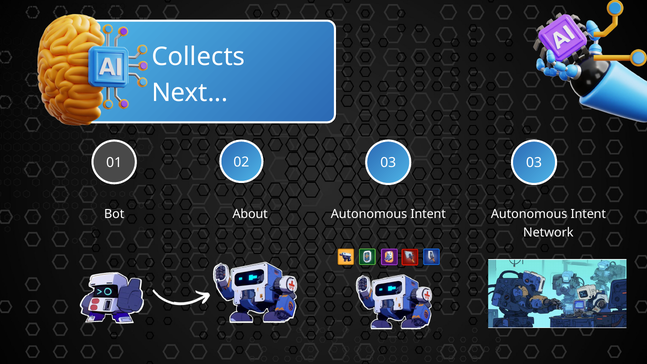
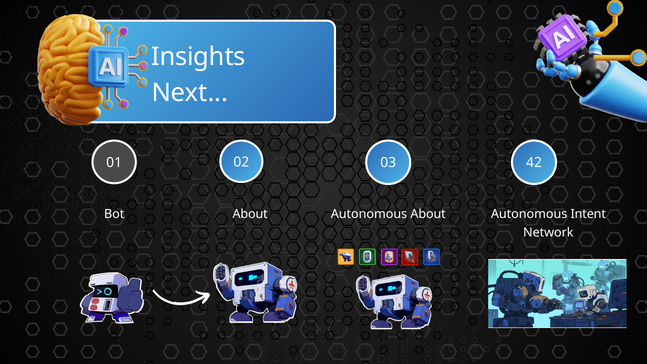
Collects: Collects -> Insights (198, 57)
03 03: 03 -> 42 (534, 163)
Intent: Intent -> About (428, 214)
